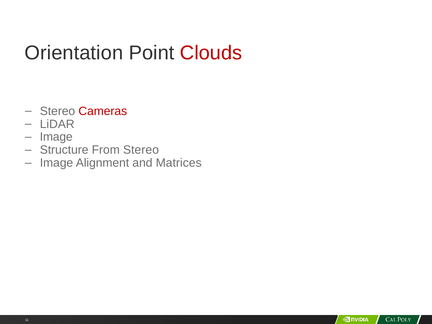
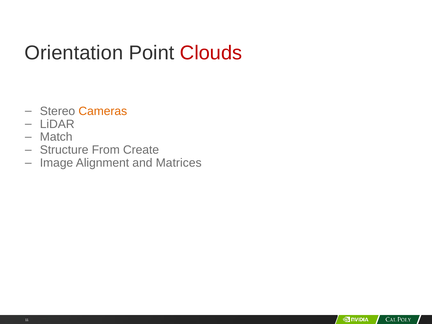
Cameras colour: red -> orange (103, 111)
Image: Image -> Match (56, 137)
From Stereo: Stereo -> Create (141, 150)
